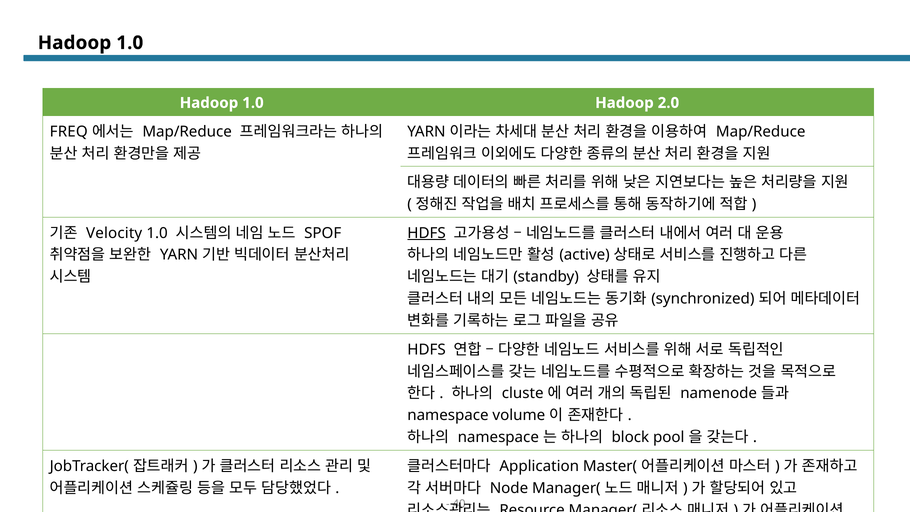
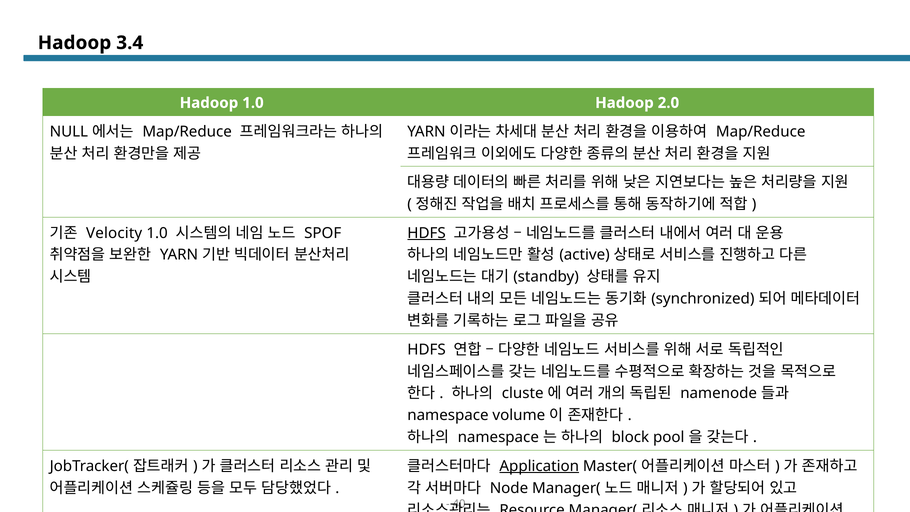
1.0: 1.0 -> 3.4 (130, 43)
FREQ: FREQ -> NULL (69, 132)
Application underline: none -> present (539, 466)
